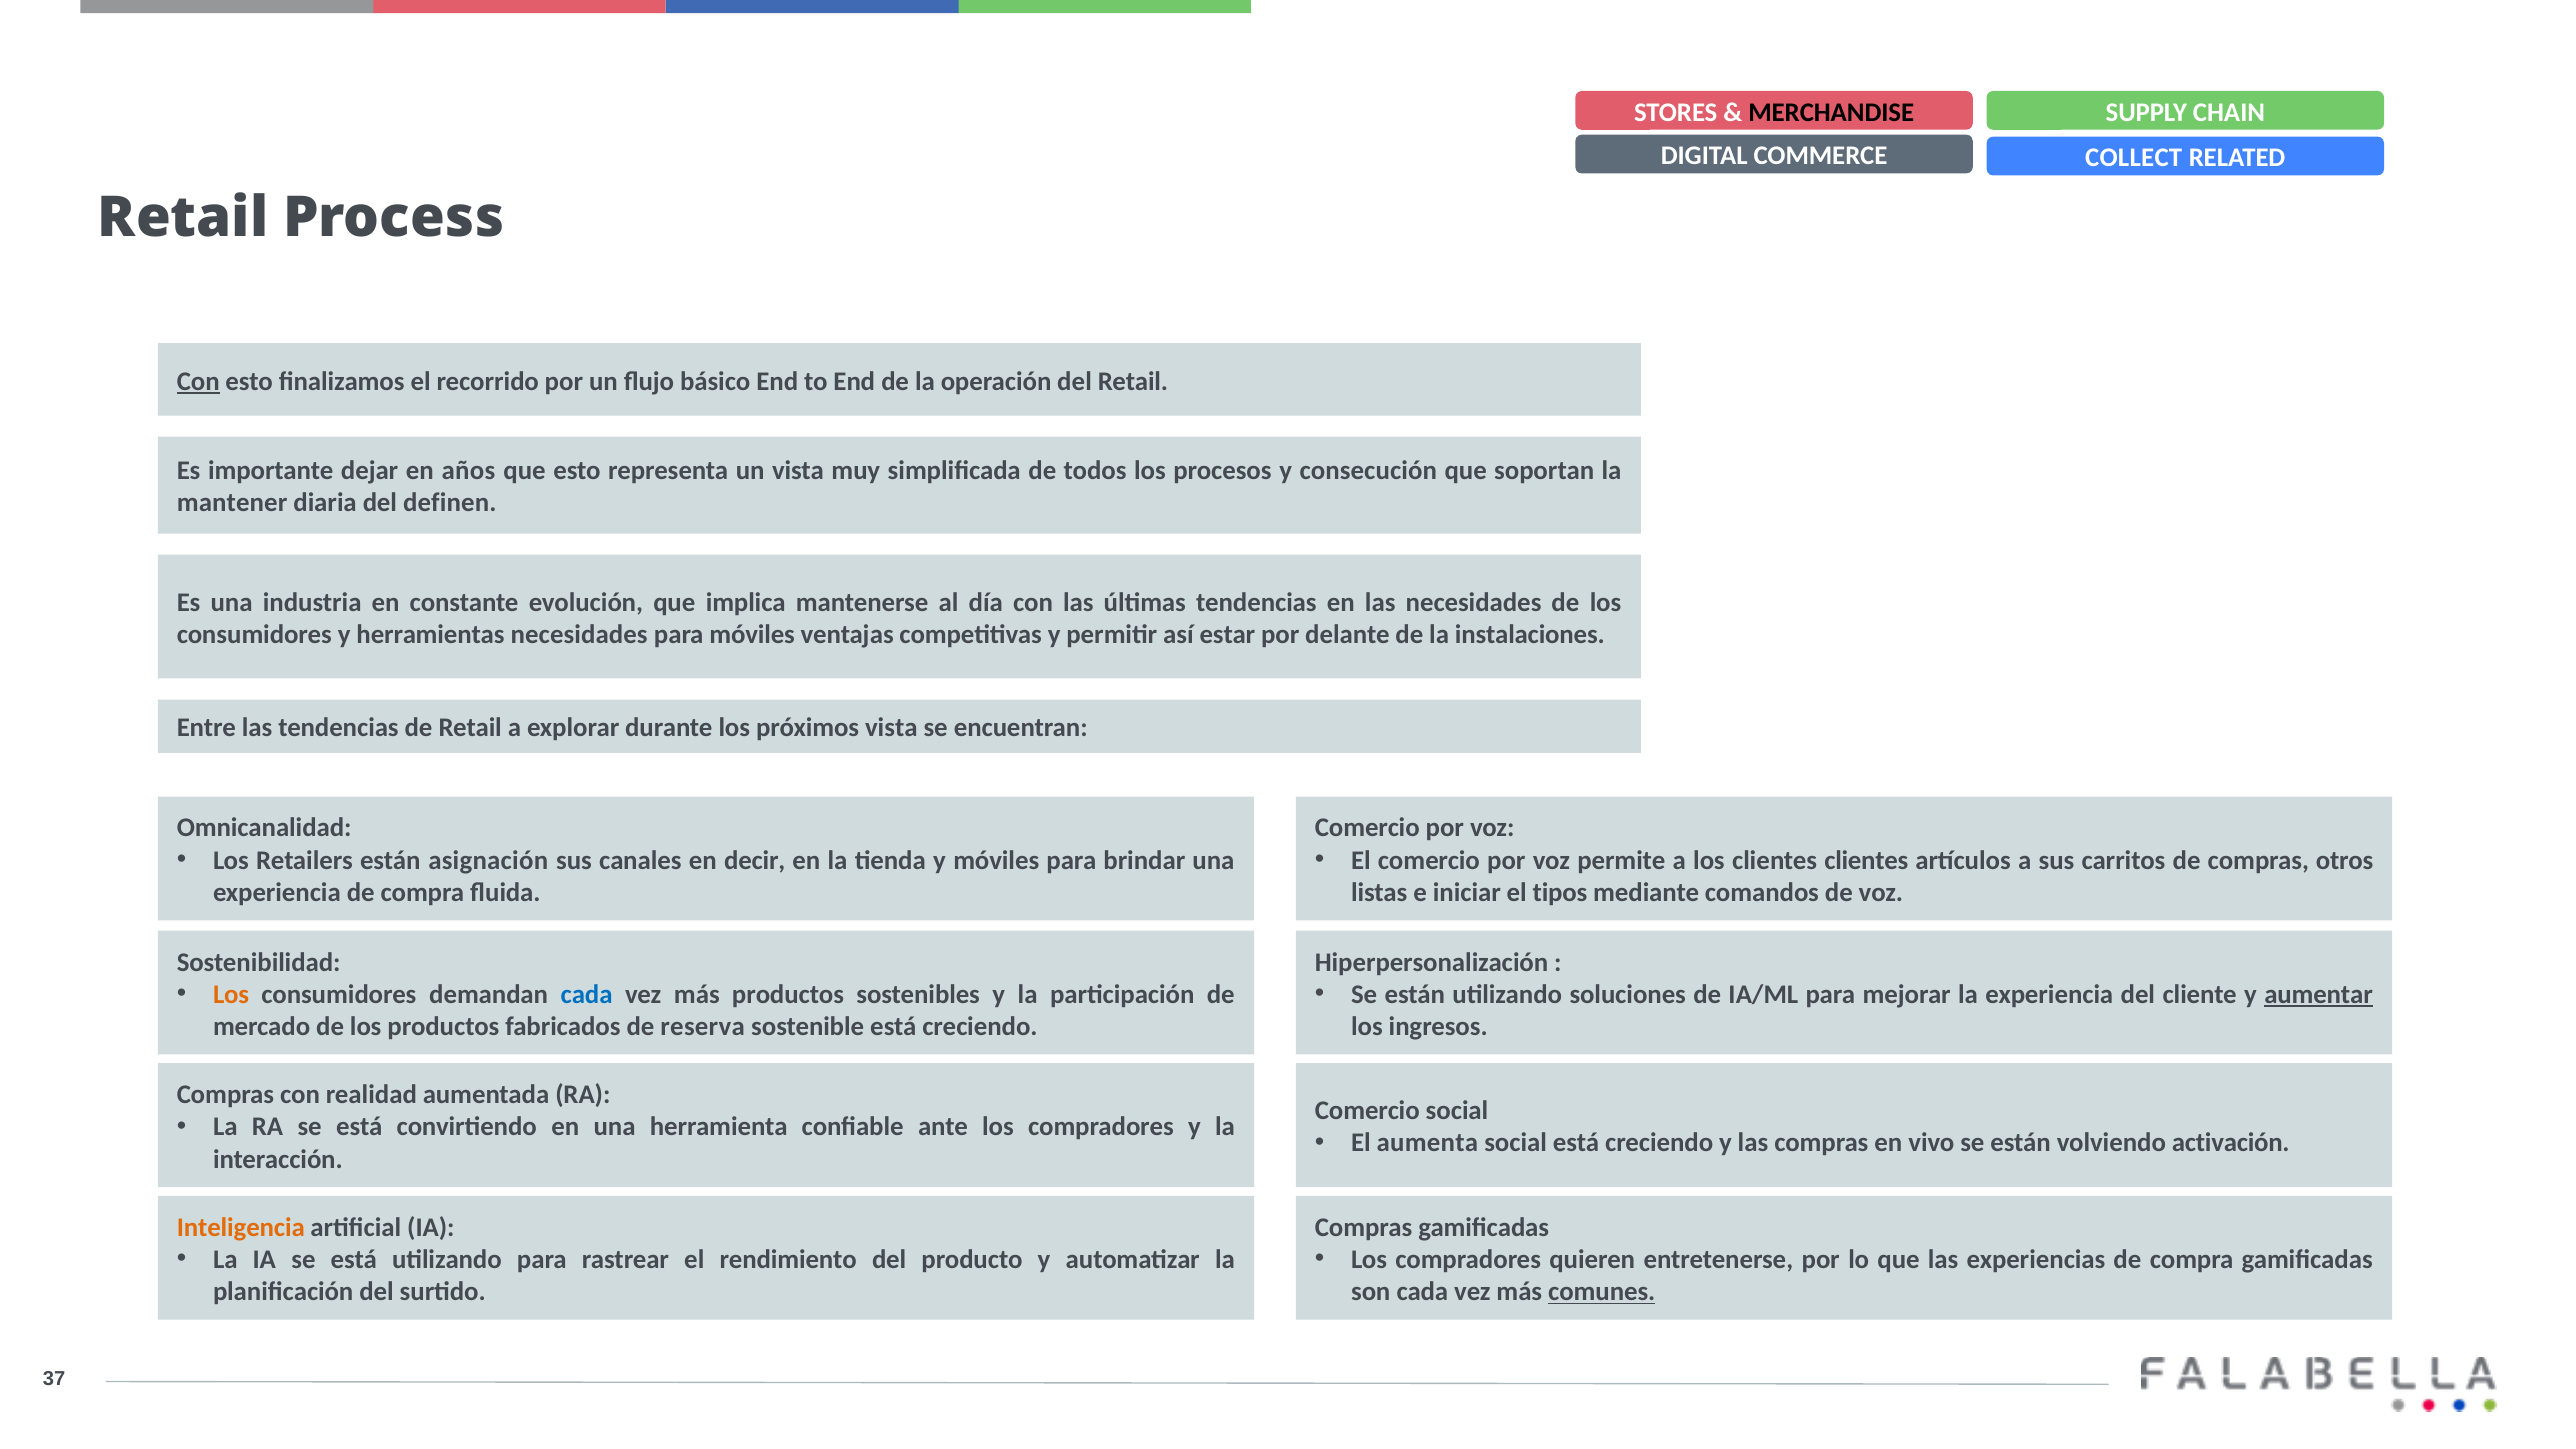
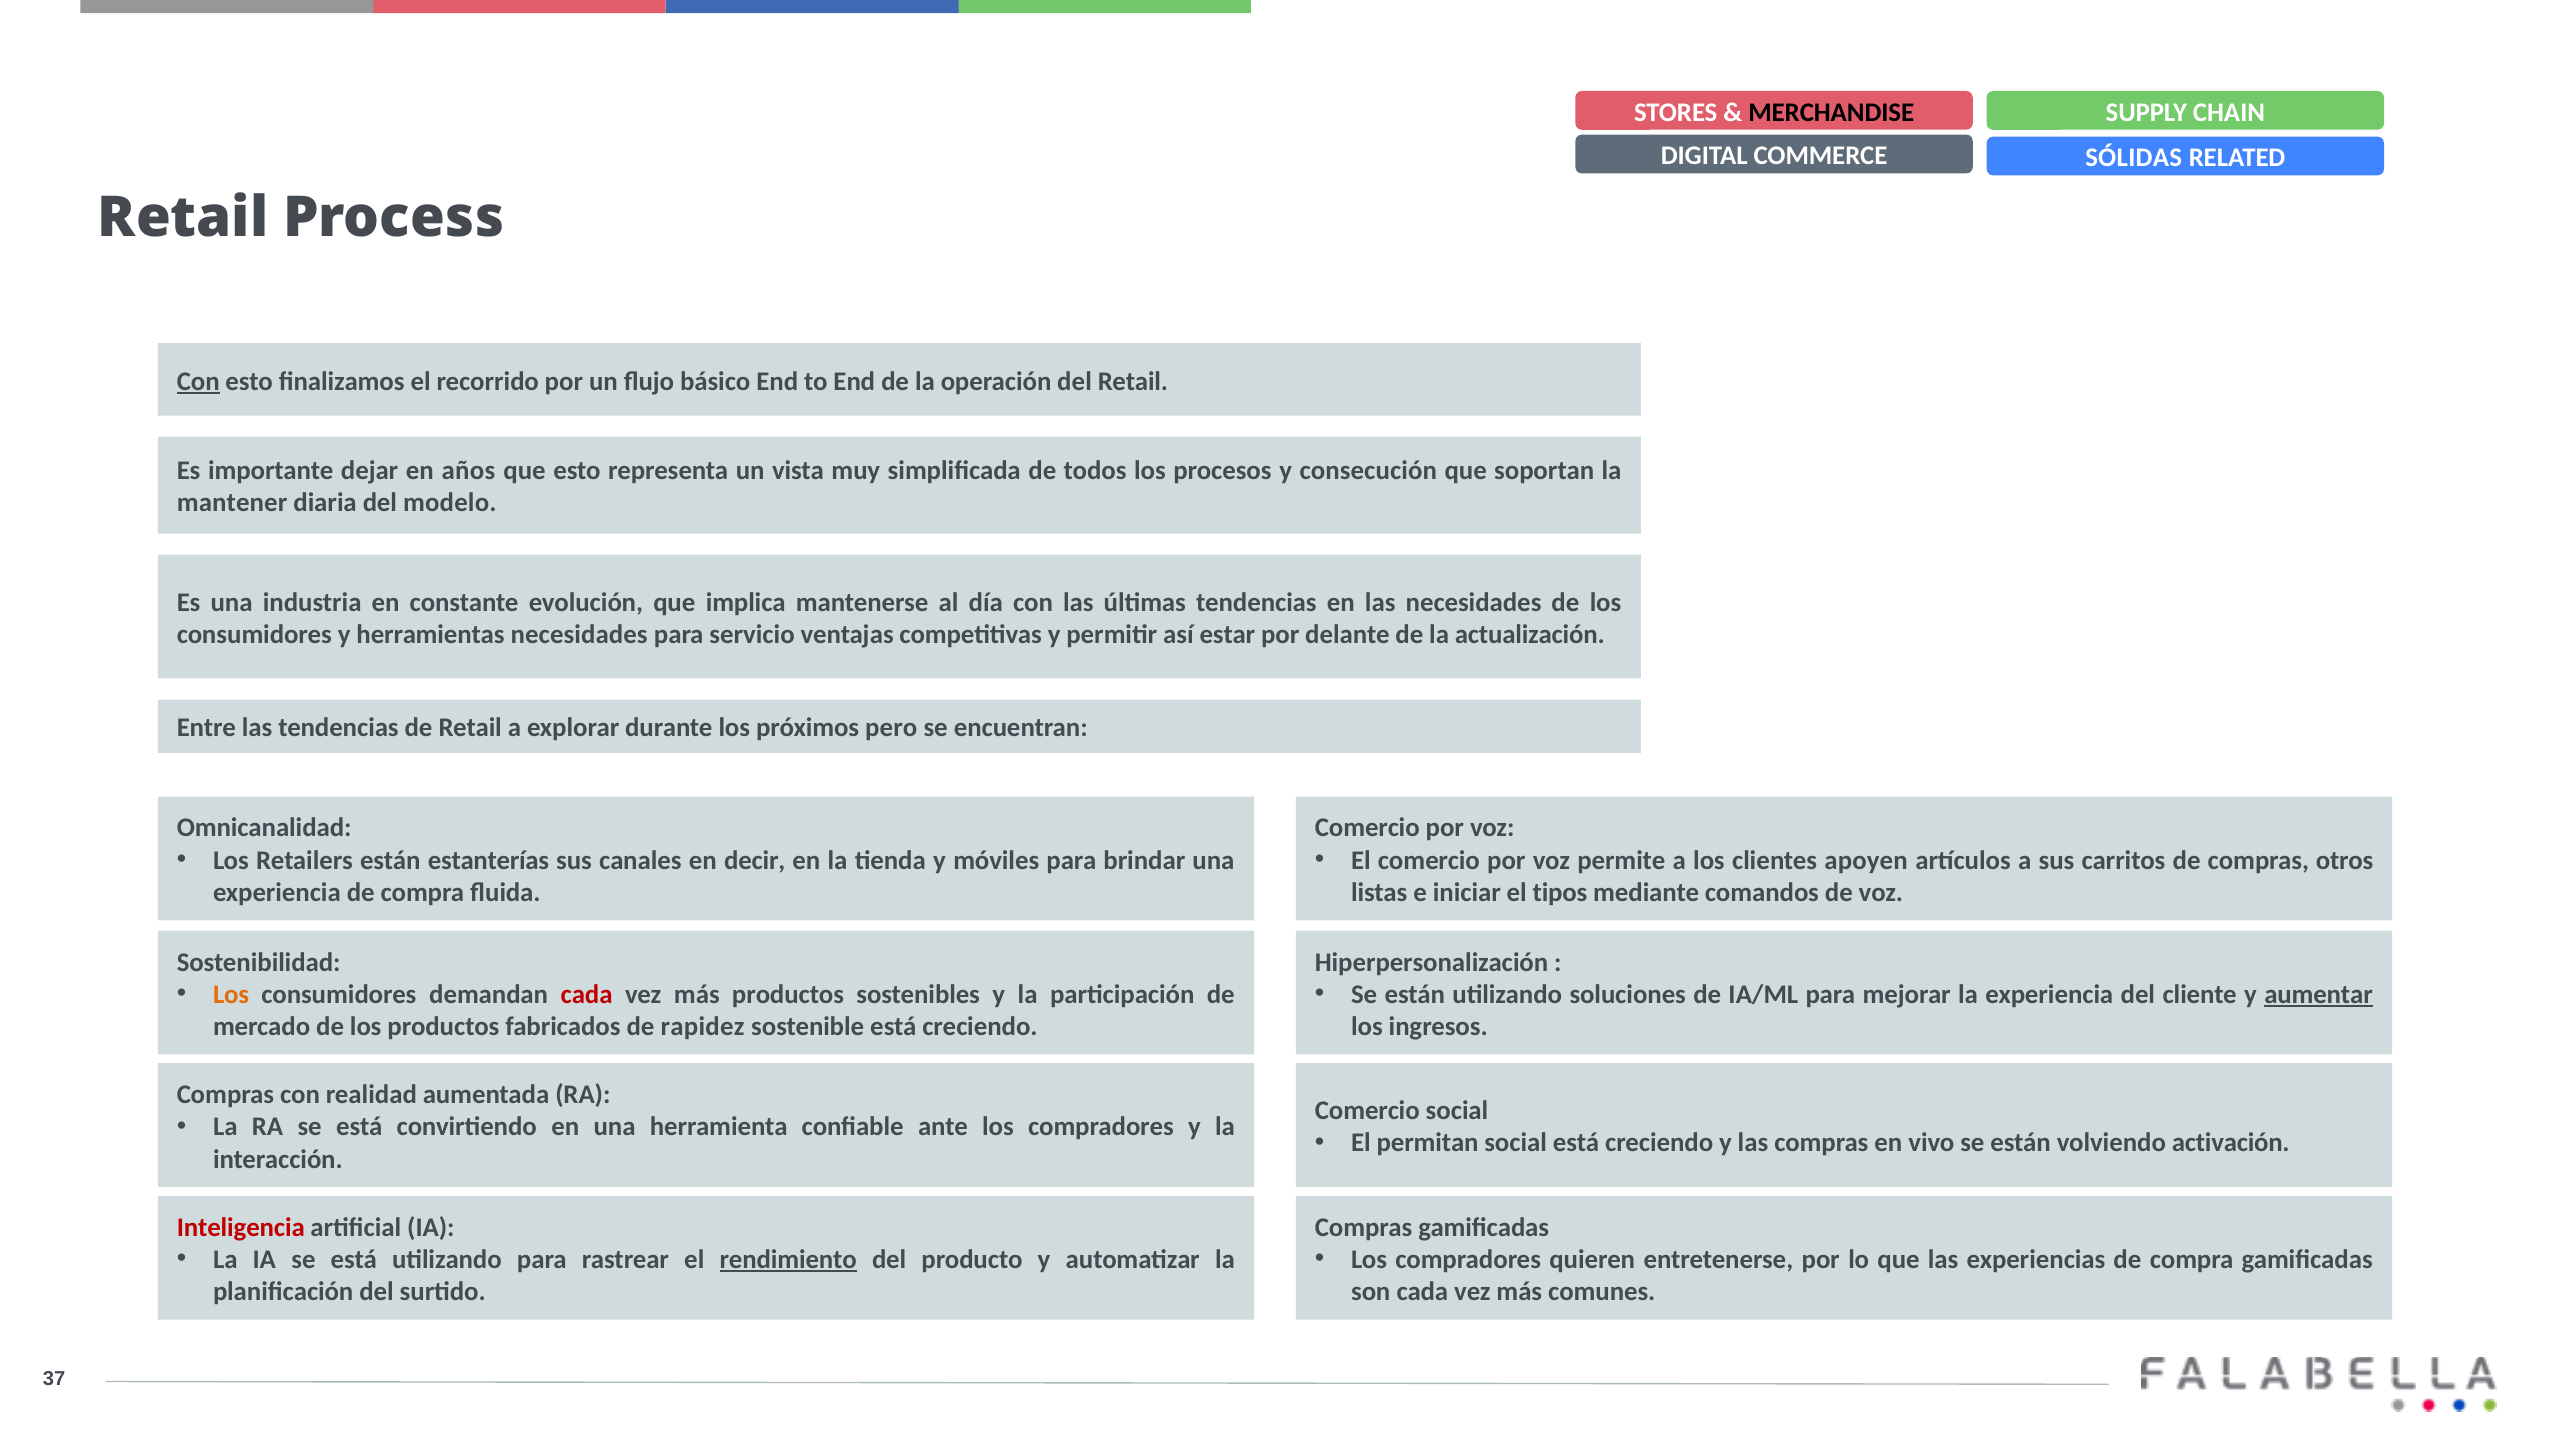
COLLECT: COLLECT -> SÓLIDAS (2134, 158)
definen: definen -> modelo (450, 503)
para móviles: móviles -> servicio (752, 635)
instalaciones: instalaciones -> actualización (1530, 635)
próximos vista: vista -> pero (891, 728)
asignación: asignación -> estanterías (488, 860)
clientes clientes: clientes -> apoyen (1866, 860)
cada colour: blue -> red (587, 994)
reserva: reserva -> rapidez (703, 1027)
aumenta: aumenta -> permitan (1428, 1143)
Inteligencia colour: orange -> red (241, 1227)
rendimiento underline: none -> present (788, 1260)
comunes underline: present -> none (1602, 1292)
